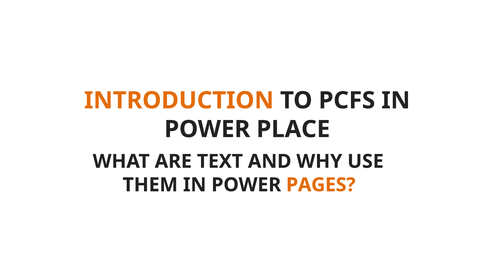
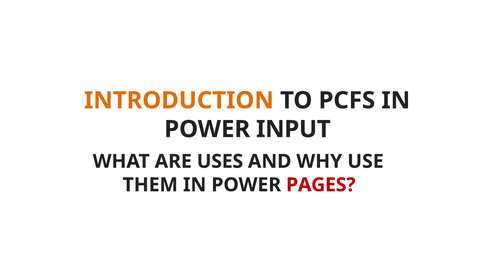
PLACE: PLACE -> INPUT (293, 129)
TEXT: TEXT -> USES (220, 162)
PAGES colour: orange -> red (321, 185)
